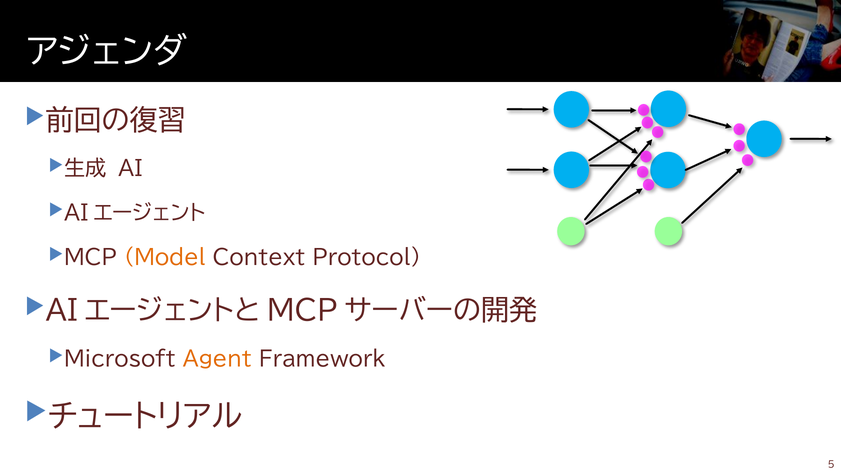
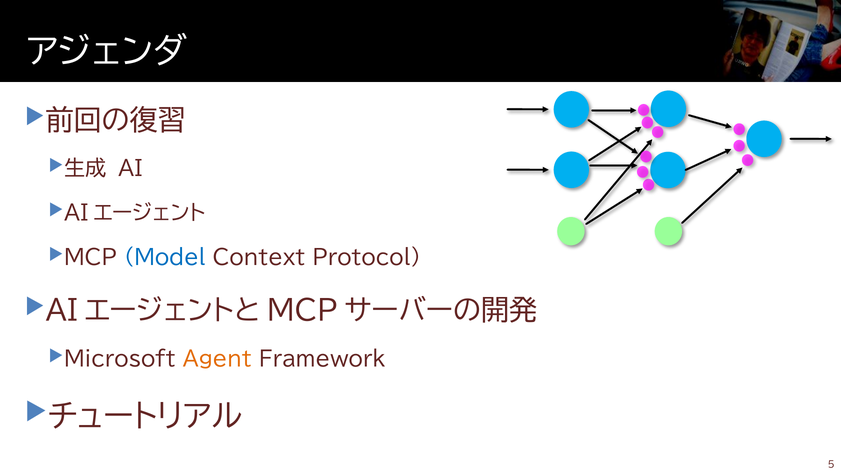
Model colour: orange -> blue (165, 258)
